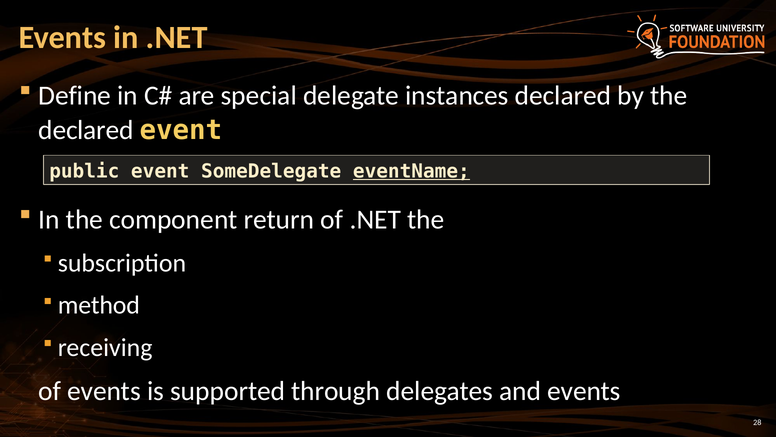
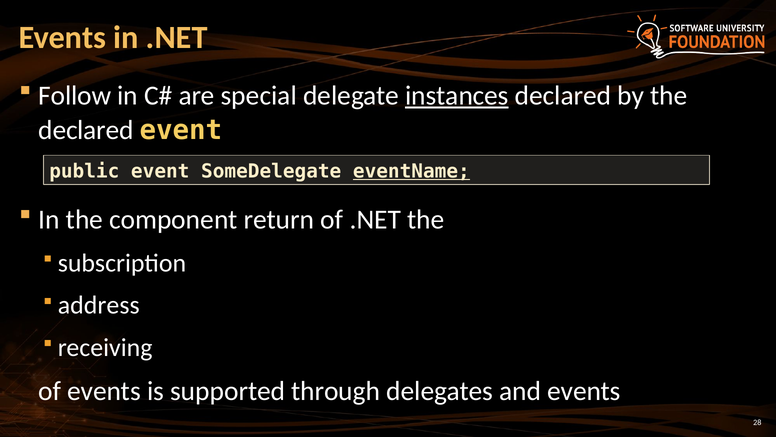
Define: Define -> Follow (75, 96)
instances underline: none -> present (457, 96)
method: method -> address (99, 305)
